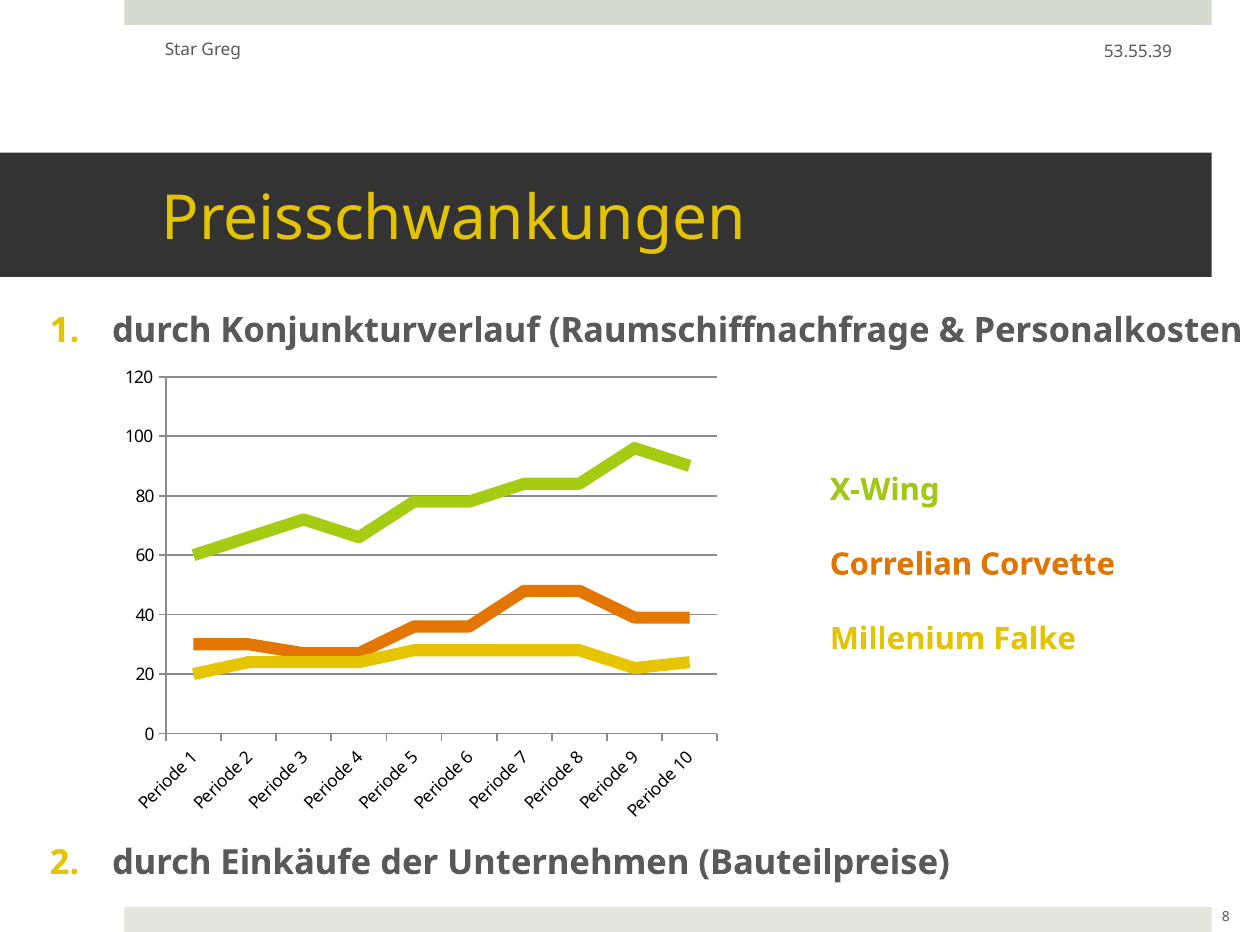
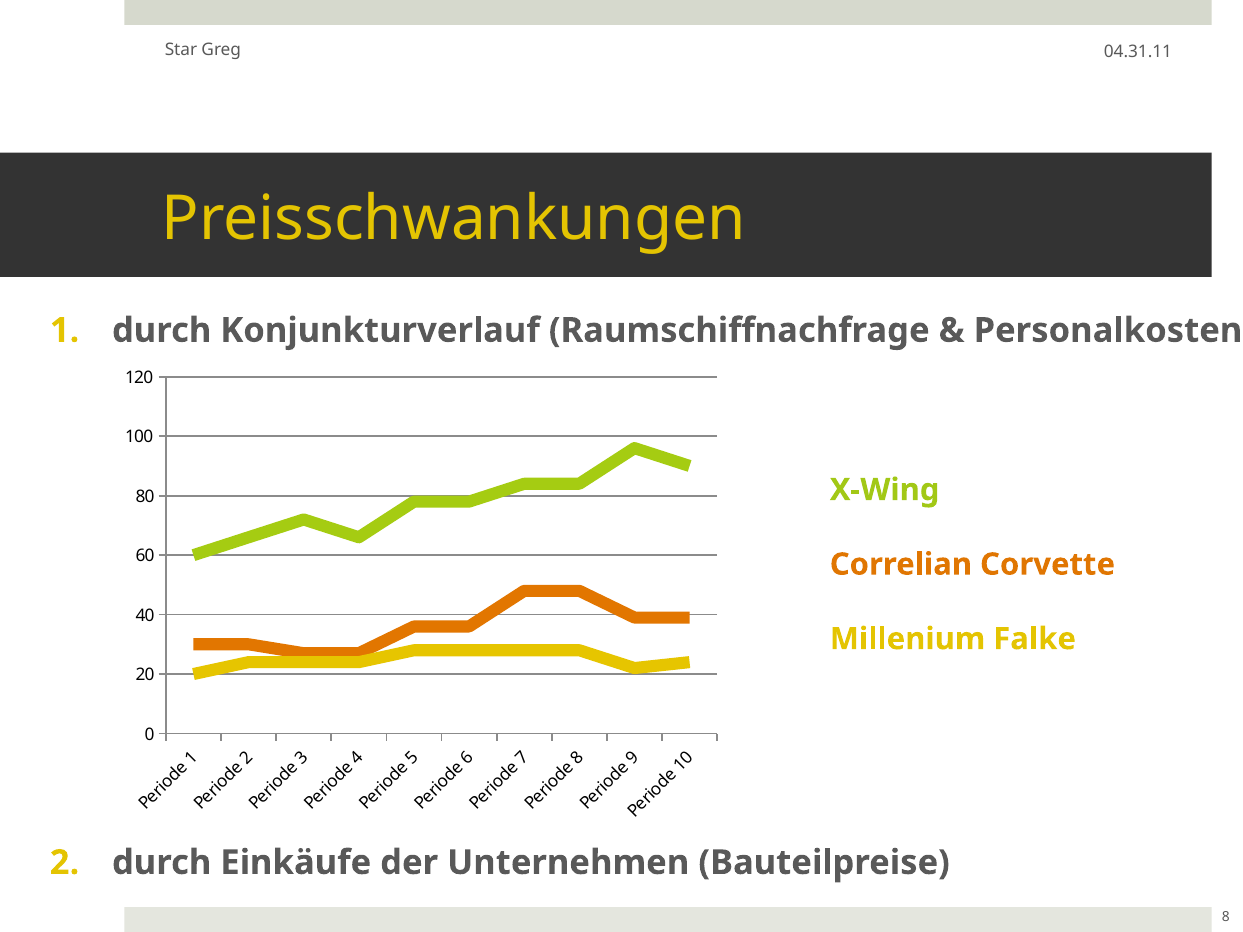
53.55.39: 53.55.39 -> 04.31.11 (1138, 52)
